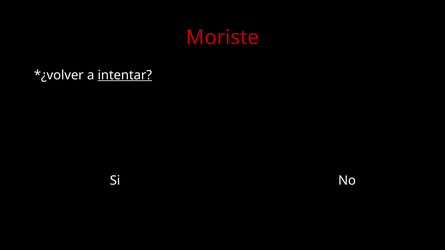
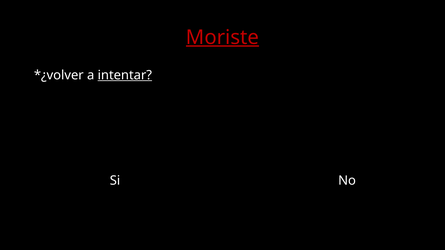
Moriste underline: none -> present (222, 37)
